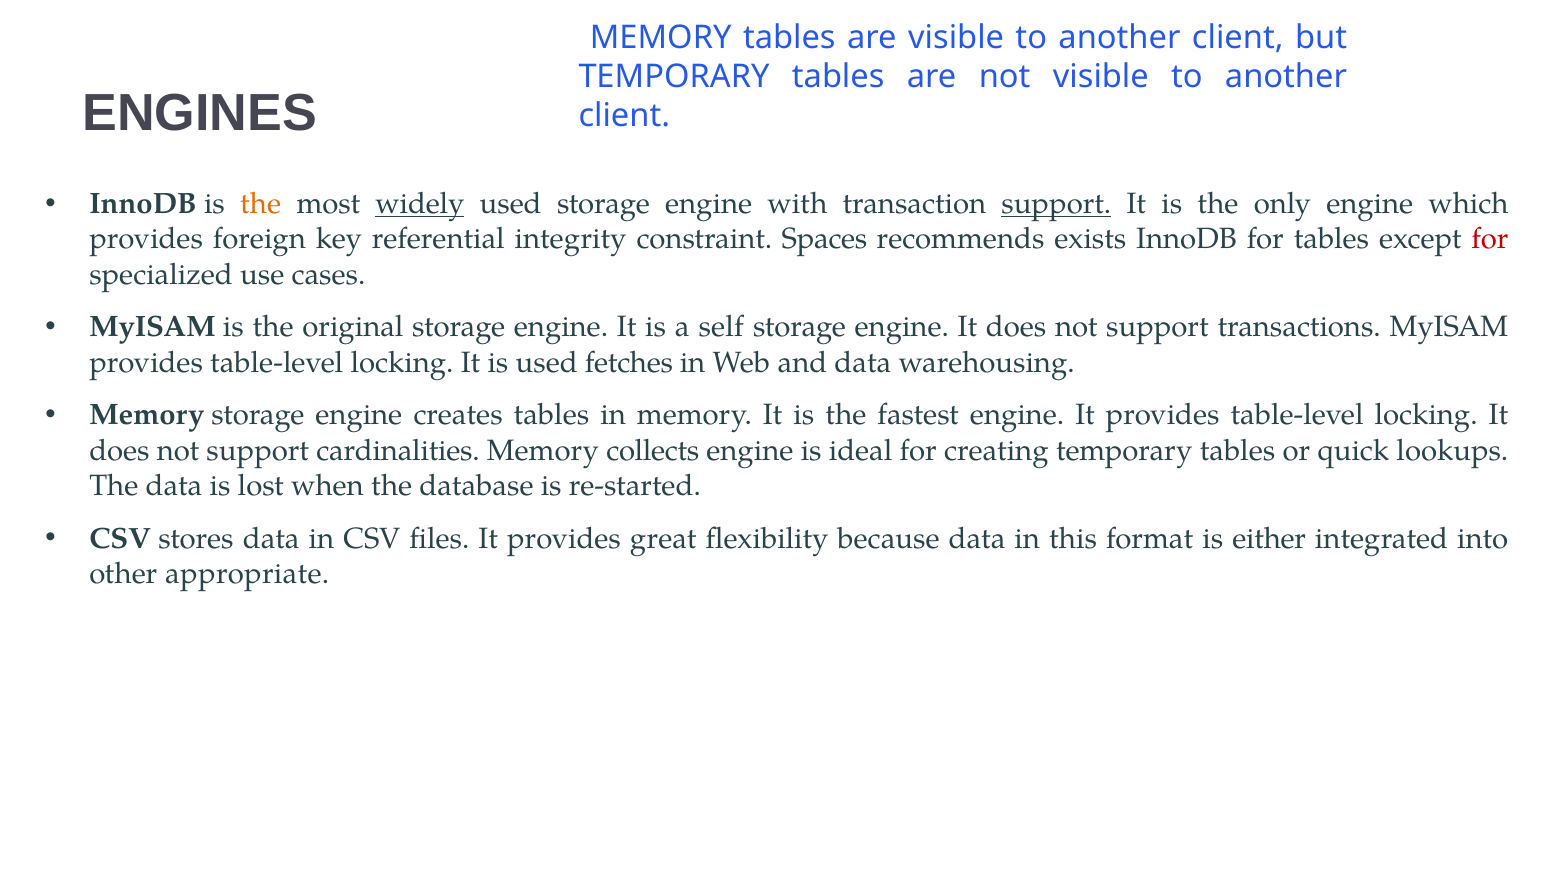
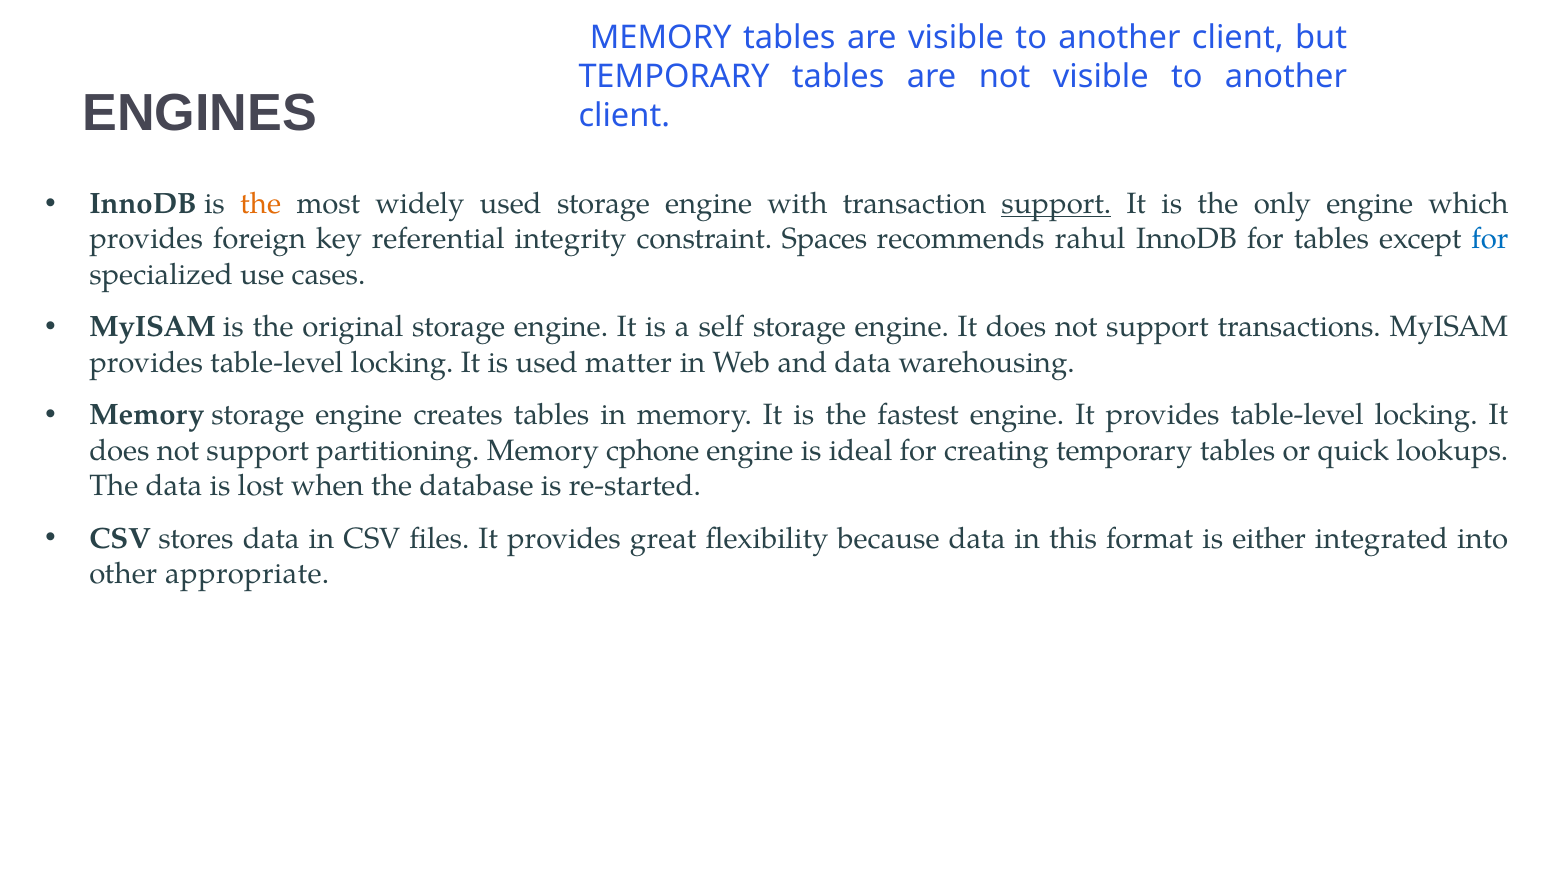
widely underline: present -> none (420, 204)
exists: exists -> rahul (1090, 239)
for colour: red -> blue (1490, 239)
fetches: fetches -> matter (629, 362)
cardinalities: cardinalities -> partitioning (398, 450)
collects: collects -> cphone (653, 450)
